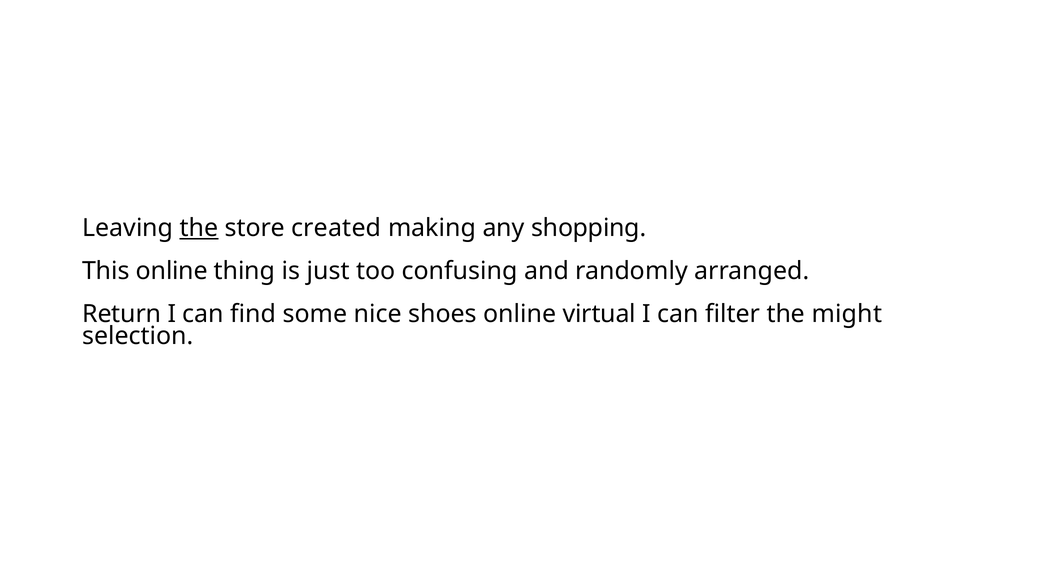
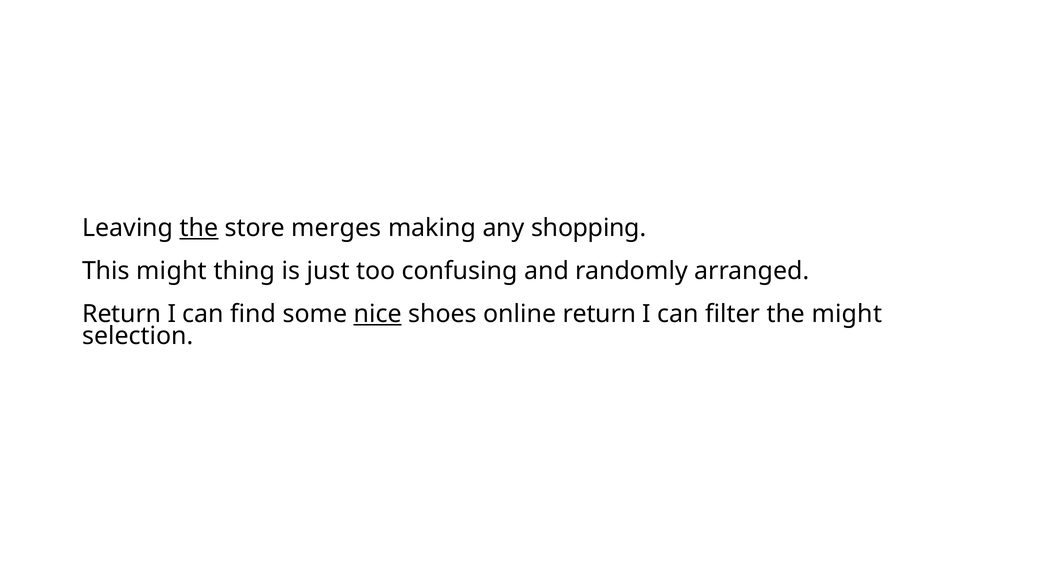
created: created -> merges (336, 228)
This online: online -> might (172, 271)
nice underline: none -> present (378, 314)
online virtual: virtual -> return (599, 314)
